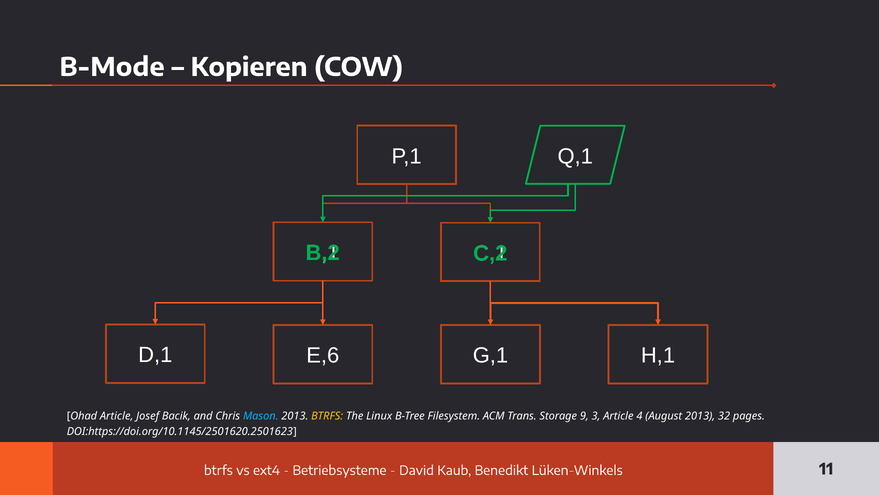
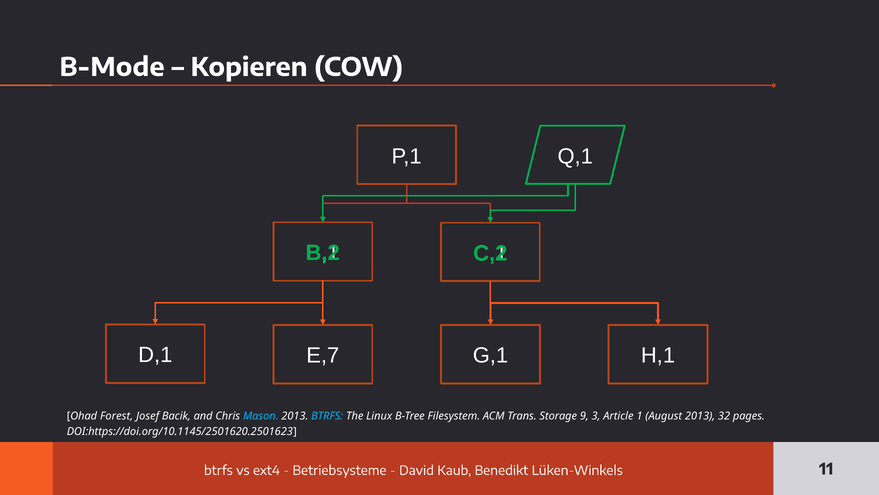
E,6: E,6 -> E,7 (323, 355)
Ohad Article: Article -> Forest (117, 416)
BTRFS colour: yellow -> light blue (327, 416)
4: 4 -> 1 (639, 416)
